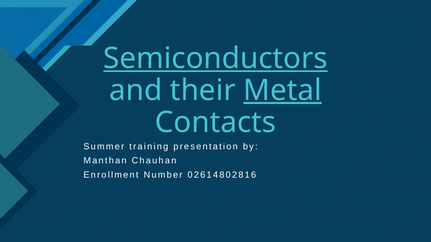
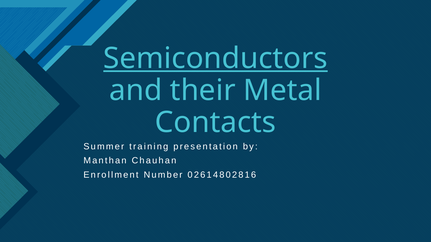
Metal underline: present -> none (283, 90)
